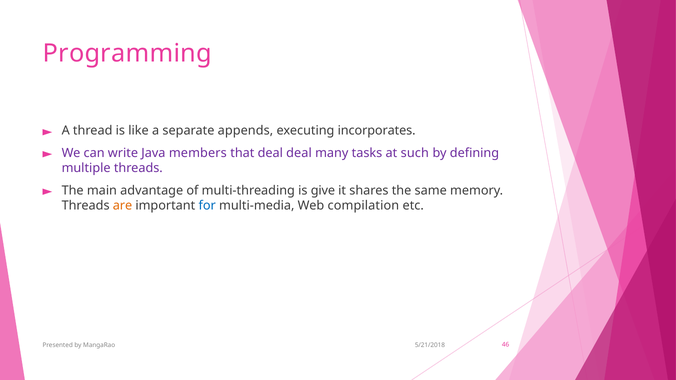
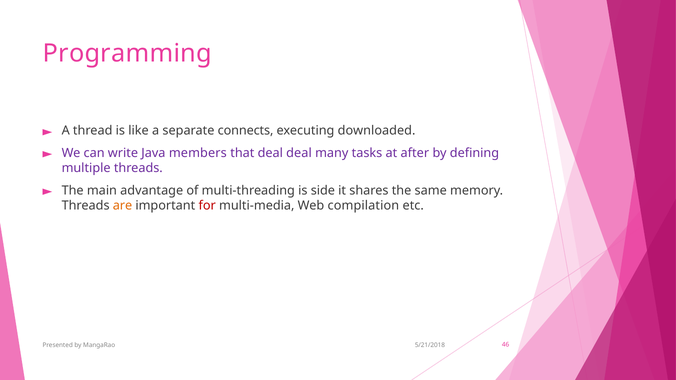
appends: appends -> connects (246, 131)
incorporates: incorporates -> downloaded (377, 131)
such: such -> after (415, 153)
give: give -> side (323, 191)
for colour: blue -> red (207, 206)
